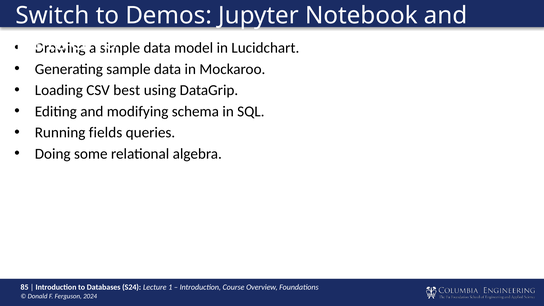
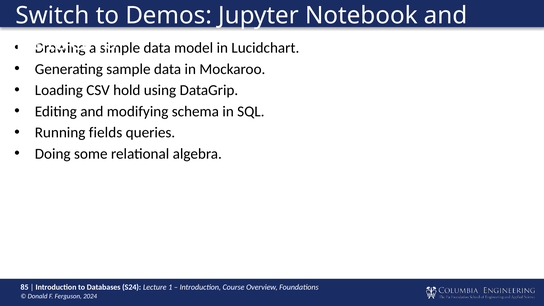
best: best -> hold (127, 90)
